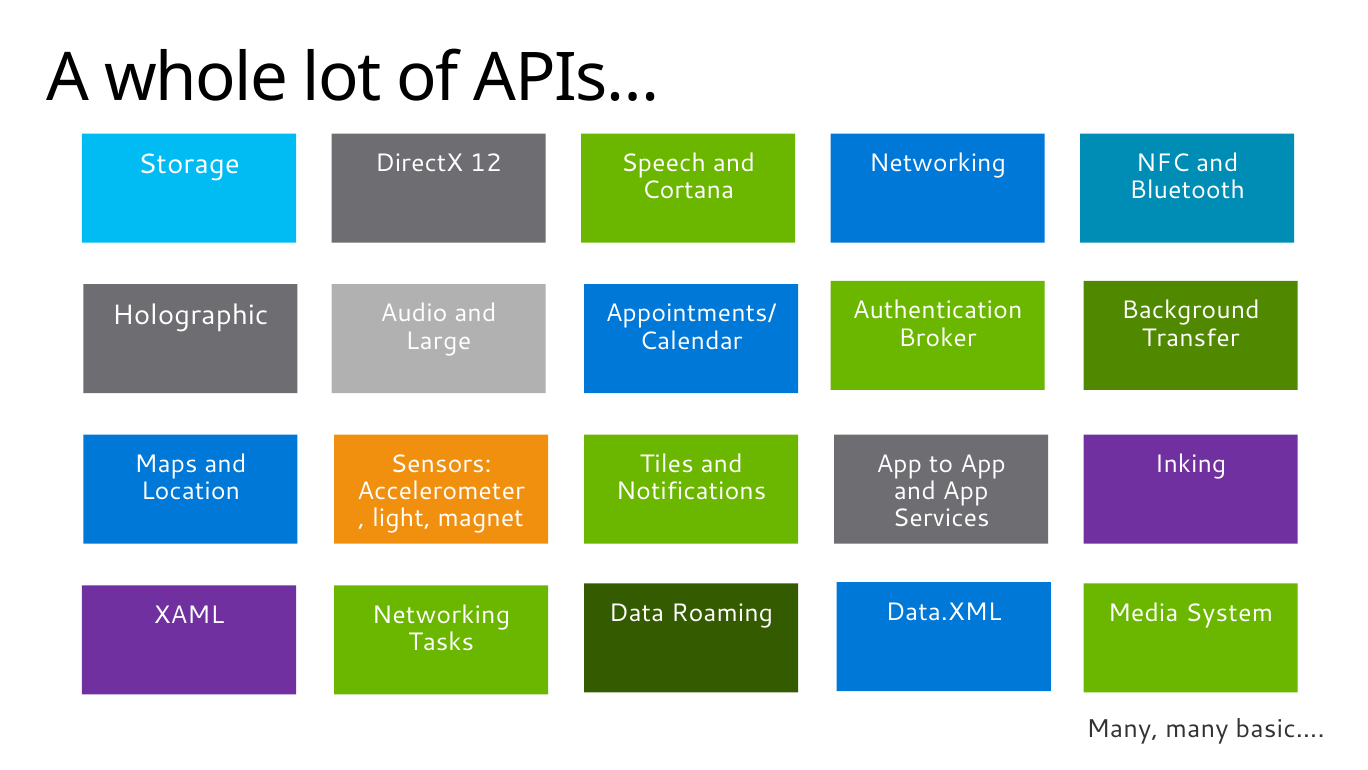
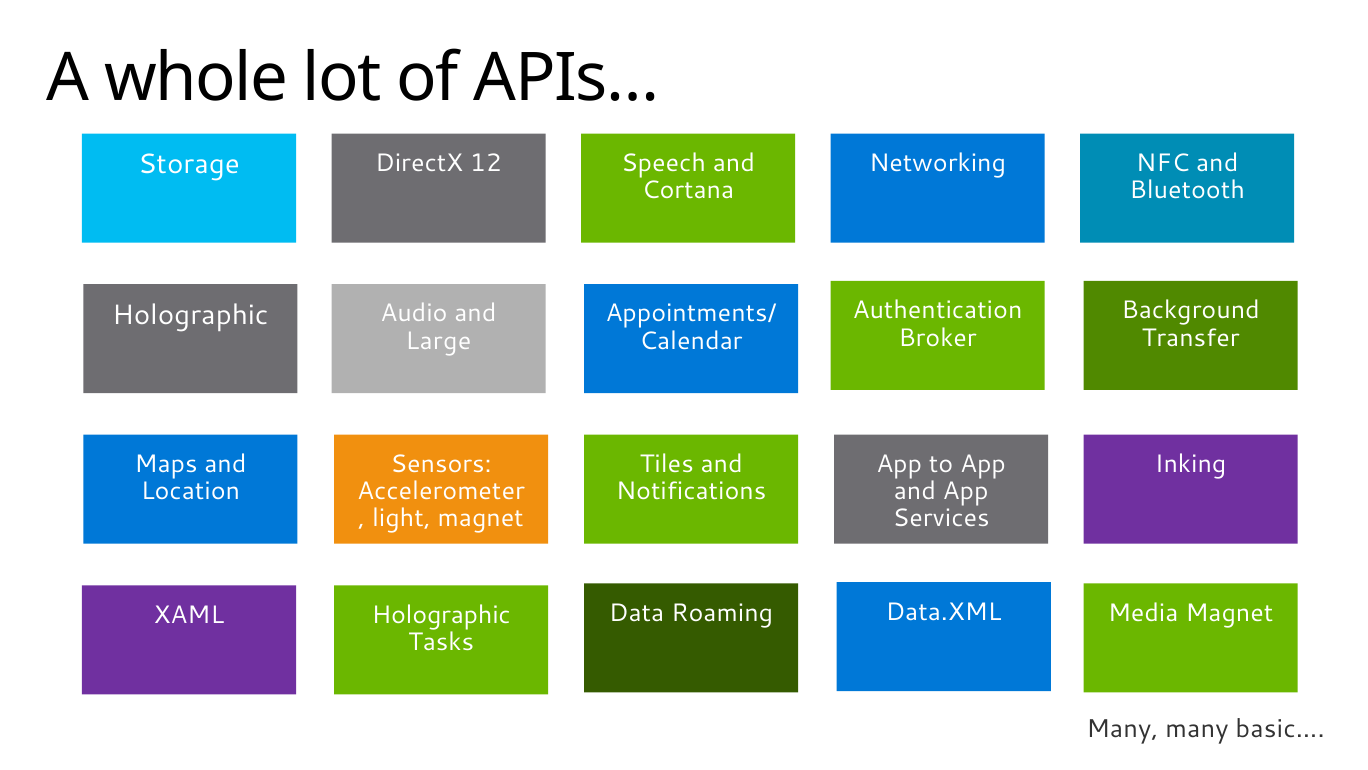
Media System: System -> Magnet (1229, 613)
XAML Networking: Networking -> Holographic (441, 614)
